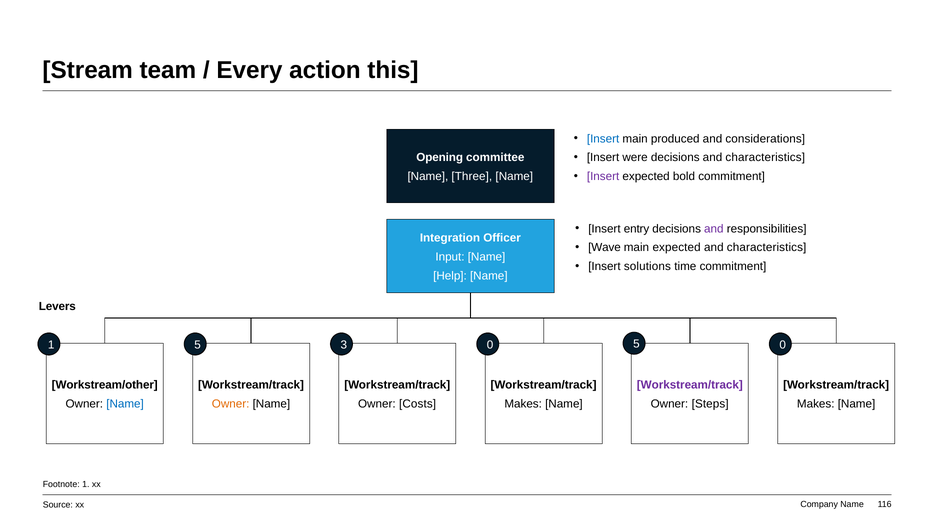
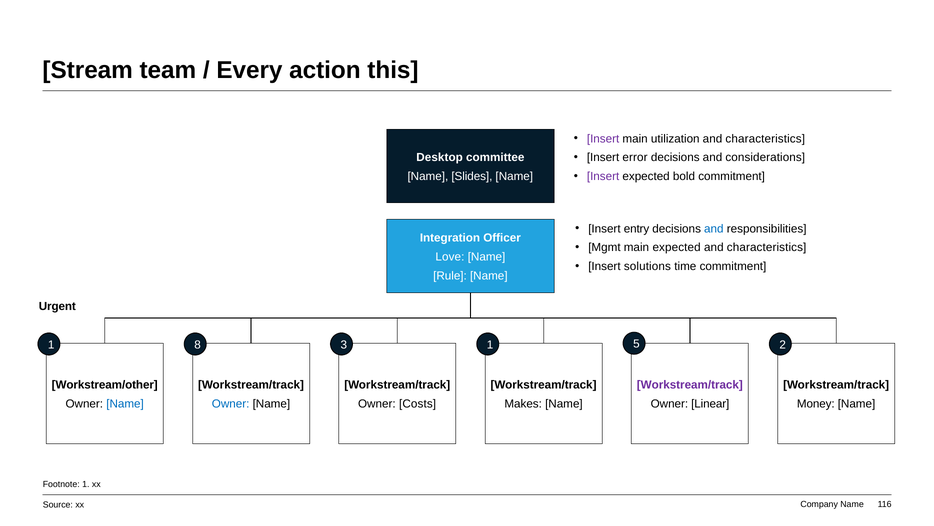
Insert colour: blue -> purple (603, 139)
produced: produced -> utilization (675, 139)
considerations: considerations -> characteristics (765, 139)
were: were -> error (635, 157)
decisions and characteristics: characteristics -> considerations (765, 157)
Opening: Opening -> Desktop (440, 157)
Three: Three -> Slides (472, 176)
and colour: purple -> blue (714, 228)
Wave: Wave -> Mgmt (604, 247)
Input: Input -> Love (450, 257)
Help: Help -> Rule (450, 276)
Levers: Levers -> Urgent (57, 306)
1 5: 5 -> 8 (198, 344)
3 0: 0 -> 1 (490, 344)
5 0: 0 -> 2 (783, 344)
Owner colour: orange -> blue (231, 403)
Steps: Steps -> Linear (710, 403)
Makes: Makes -> Money (816, 403)
